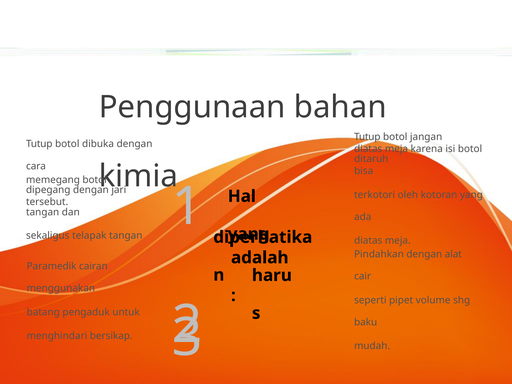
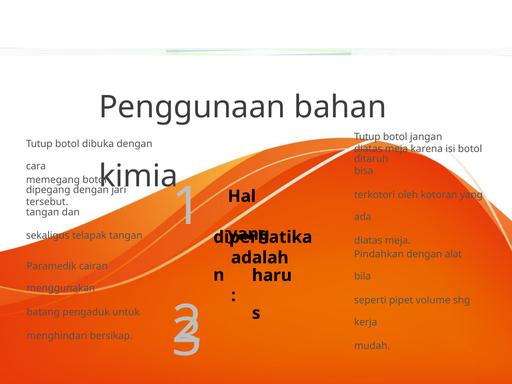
cair: cair -> bila (363, 276)
baku: baku -> kerja (366, 322)
